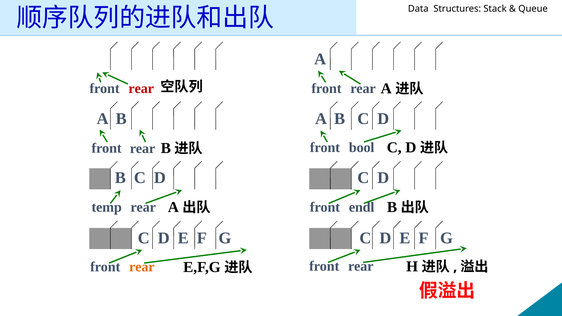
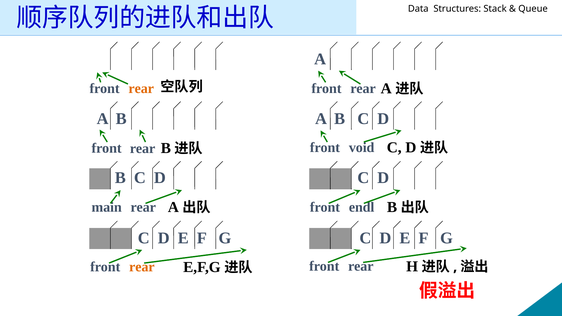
rear colour: red -> orange (141, 88)
bool: bool -> void (362, 148)
temp: temp -> main (107, 207)
